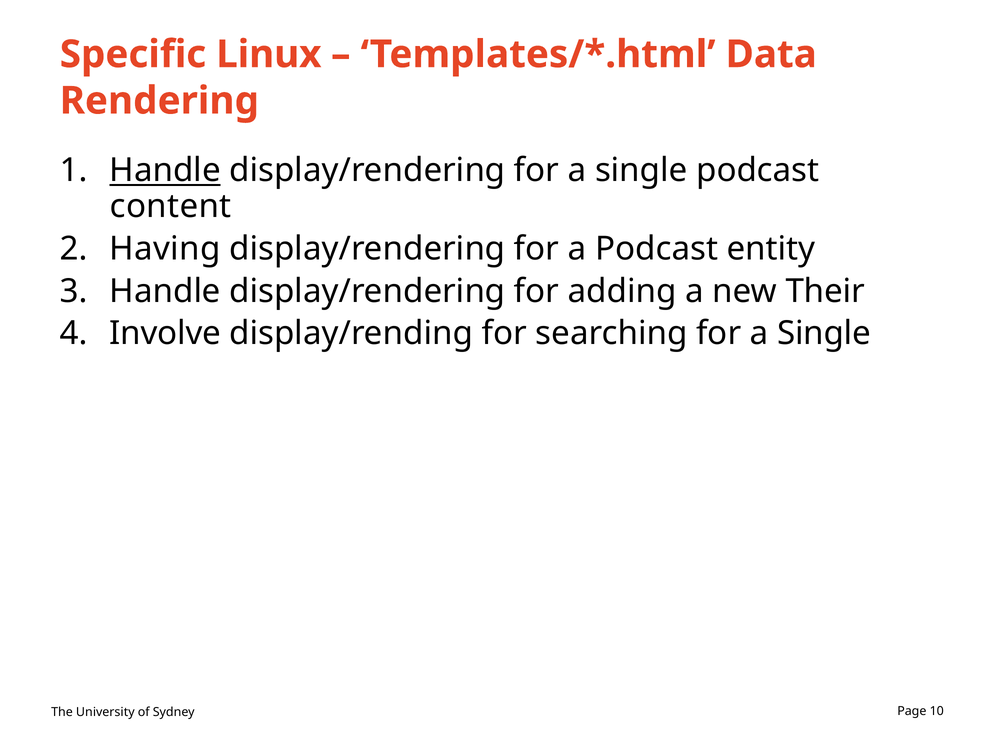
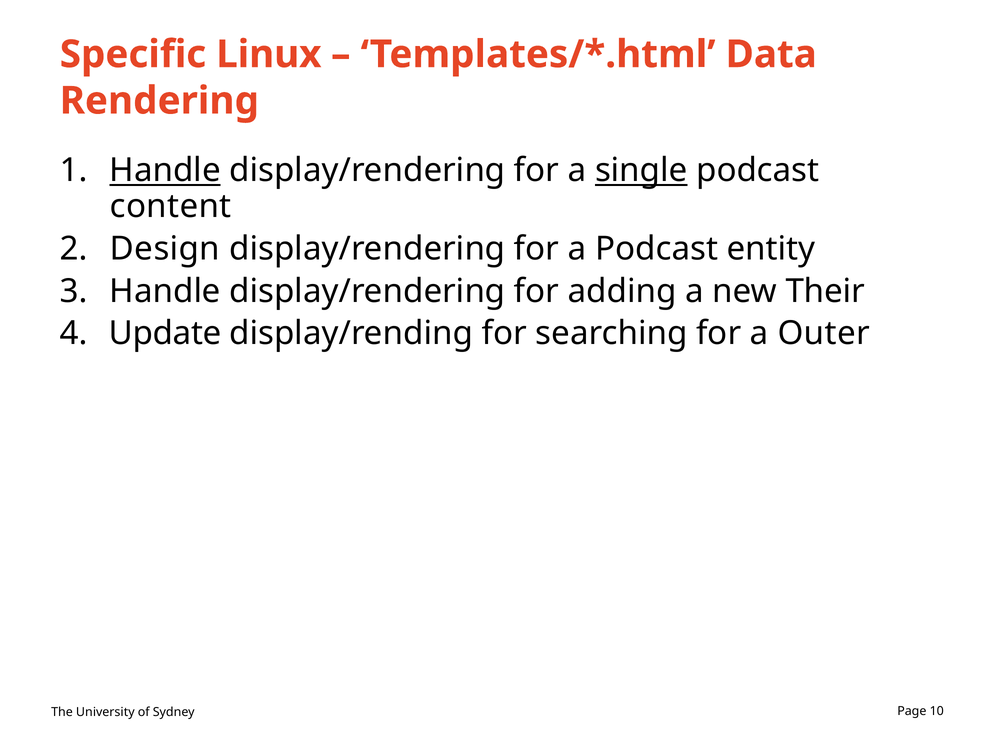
single underline: none -> present (641, 171)
Having: Having -> Design (165, 249)
Involve: Involve -> Update (165, 334)
searching for a Single: Single -> Outer (824, 334)
